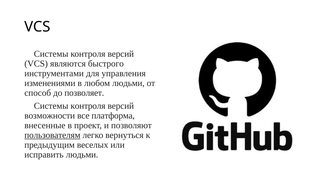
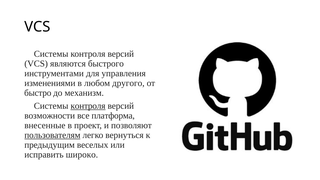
любом людьми: людьми -> другого (128, 83)
способ: способ -> быстро (38, 93)
позволяет: позволяет -> механизм (84, 93)
контроля underline: none -> present (88, 106)
исправить людьми: людьми -> широко (82, 155)
